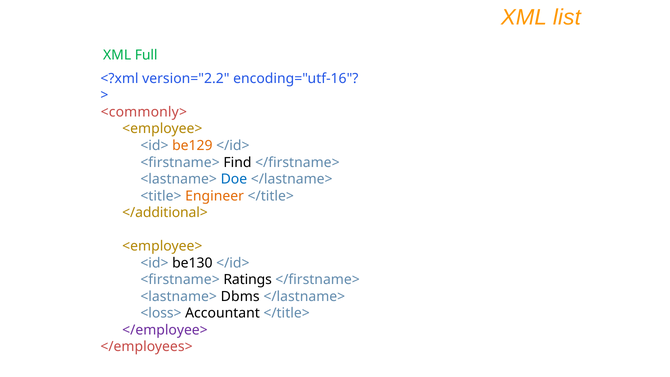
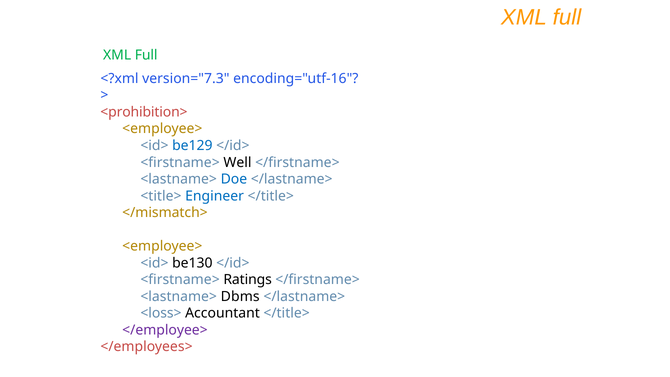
list: list -> full (567, 17)
version="2.2: version="2.2 -> version="7.3 (186, 79)
<commonly>: <commonly> -> <prohibition> (144, 112)
be129 colour: orange -> blue (192, 146)
Find: Find -> Well (237, 162)
Engineer colour: orange -> blue (215, 196)
</additional>: </additional> -> </mismatch> (165, 213)
